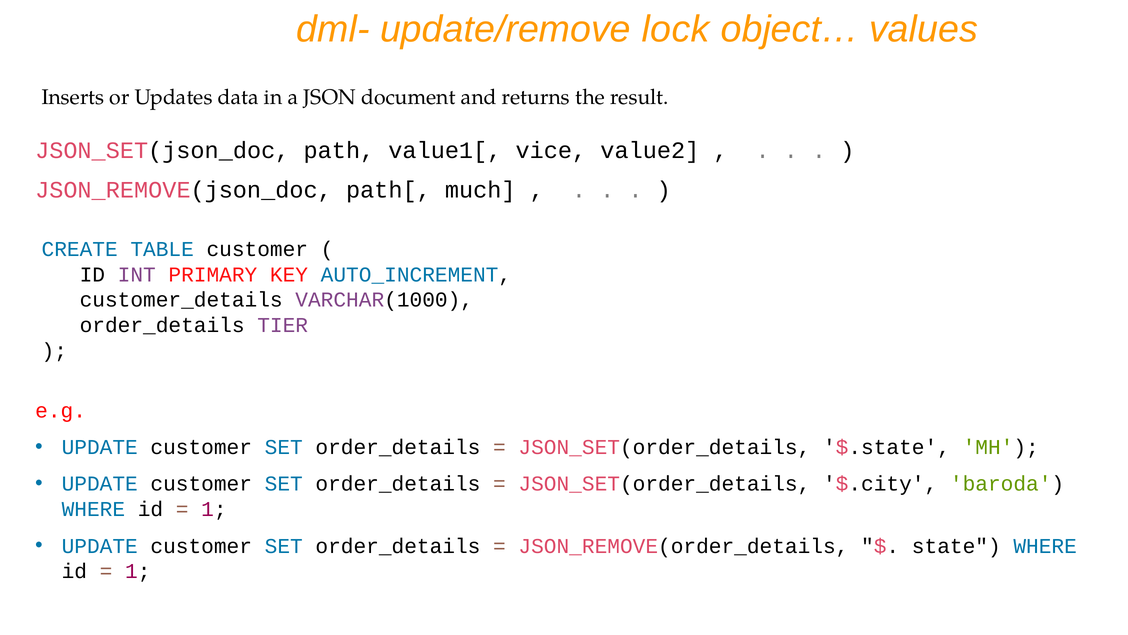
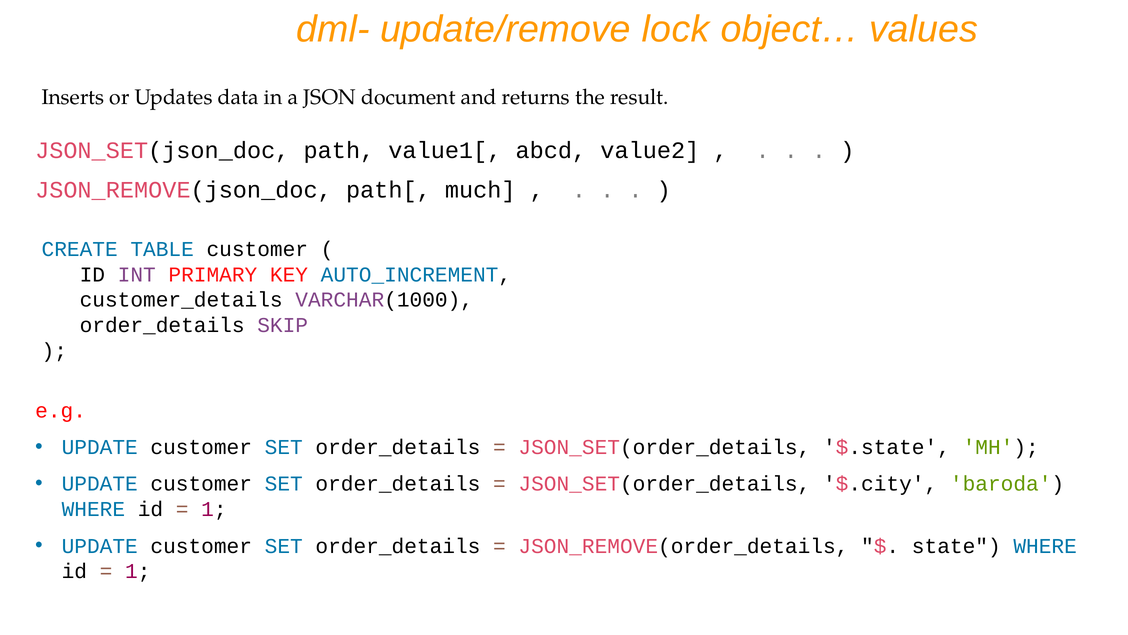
vice: vice -> abcd (551, 151)
TIER: TIER -> SKIP (283, 325)
